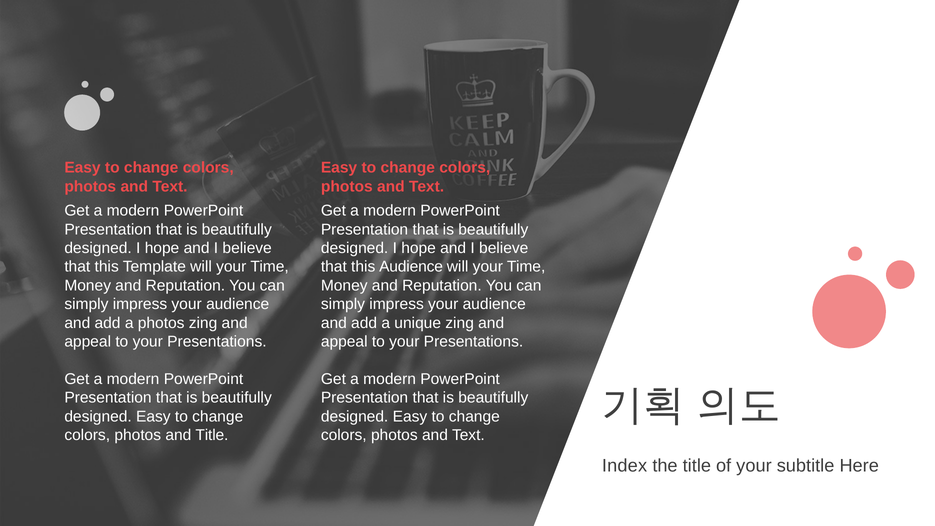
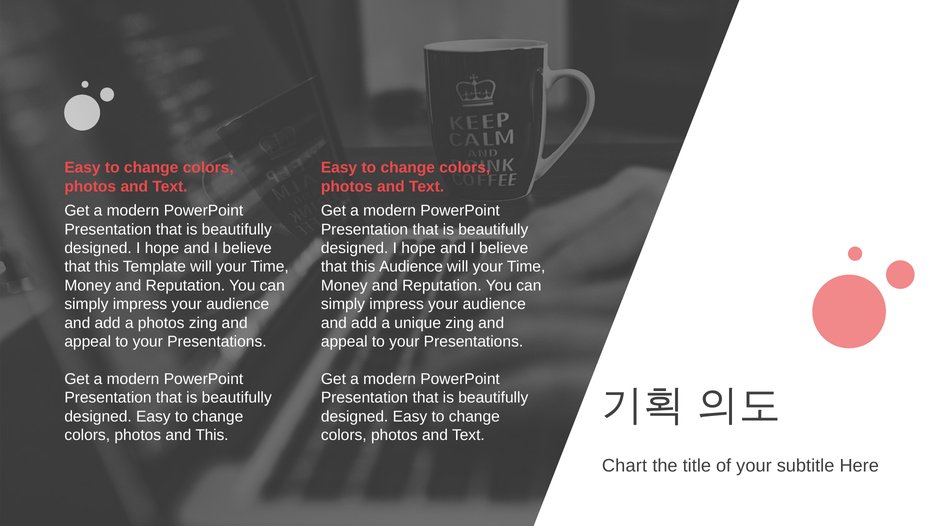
and Title: Title -> This (212, 435)
Index: Index -> Chart (625, 466)
